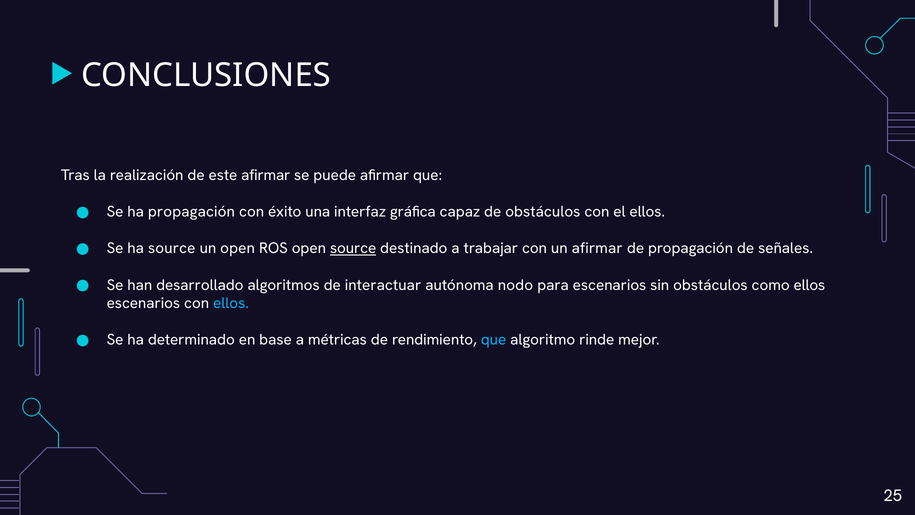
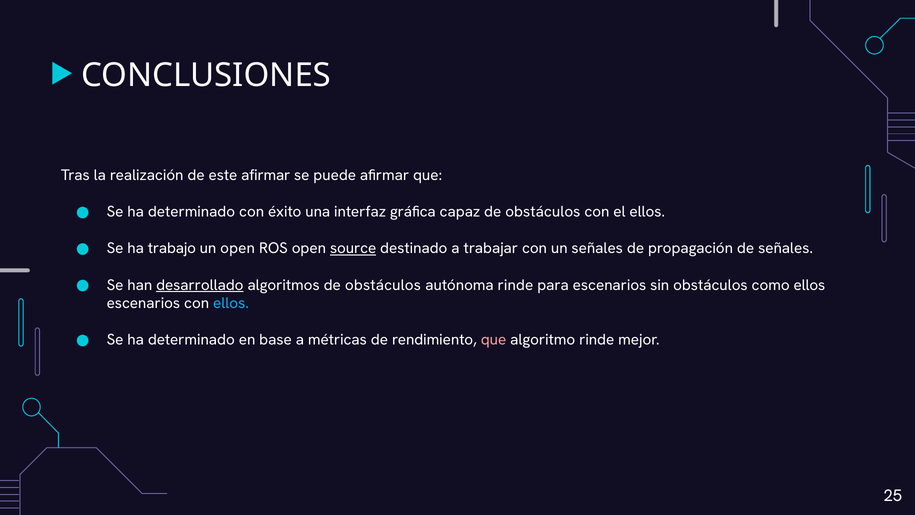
propagación: propagación -> determinado (191, 212)
ha source: source -> trabajo (172, 248)
un afirmar: afirmar -> señales (597, 248)
desarrollado underline: none -> present (200, 285)
algoritmos de interactuar: interactuar -> obstáculos (383, 285)
autónoma nodo: nodo -> rinde (515, 285)
que colour: light blue -> pink (494, 340)
